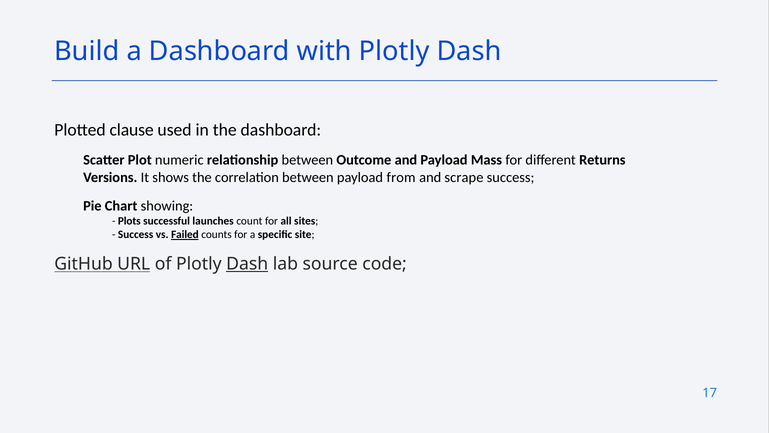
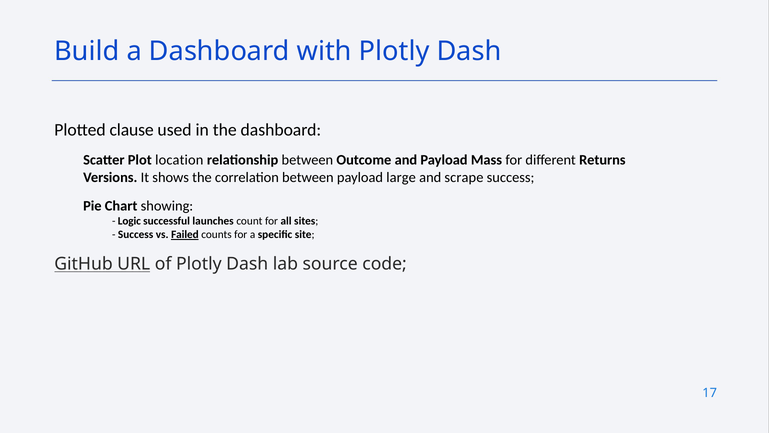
numeric: numeric -> location (179, 160)
from: from -> large (401, 177)
Plots: Plots -> Logic (129, 221)
Dash underline: present -> none (247, 263)
